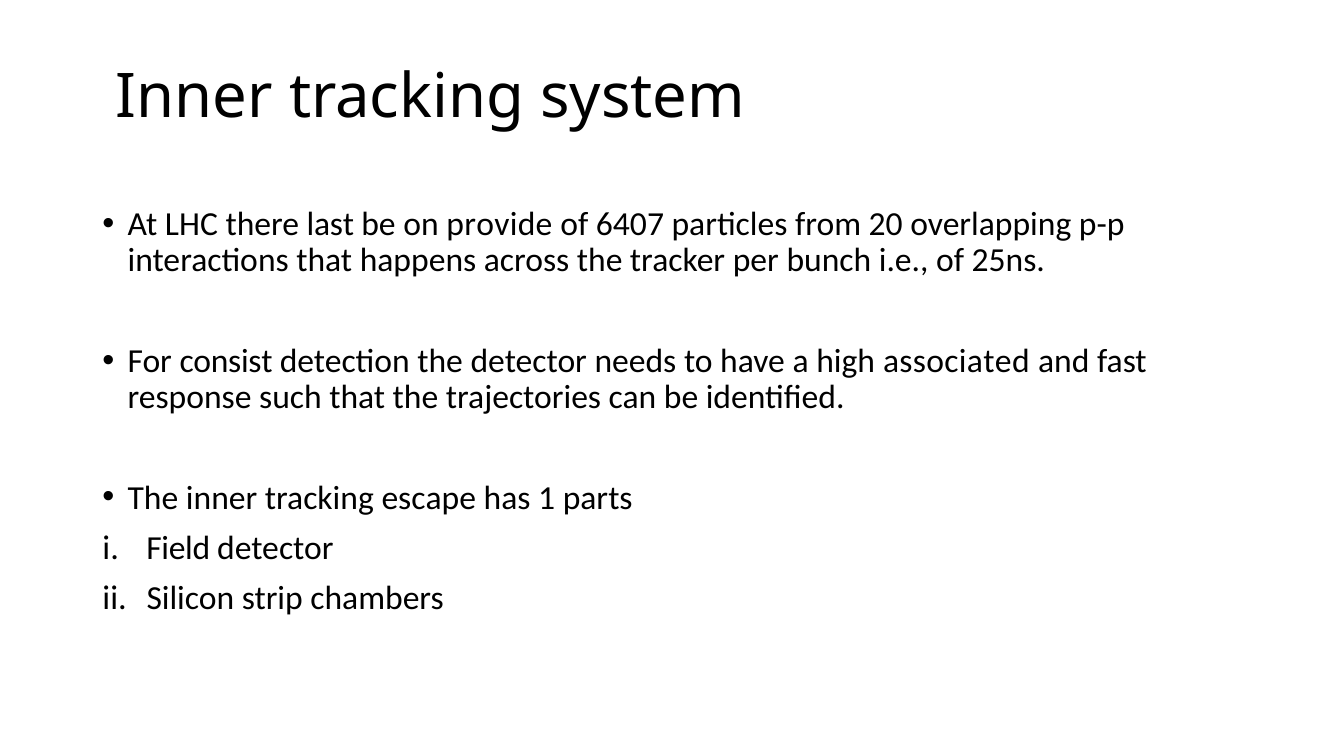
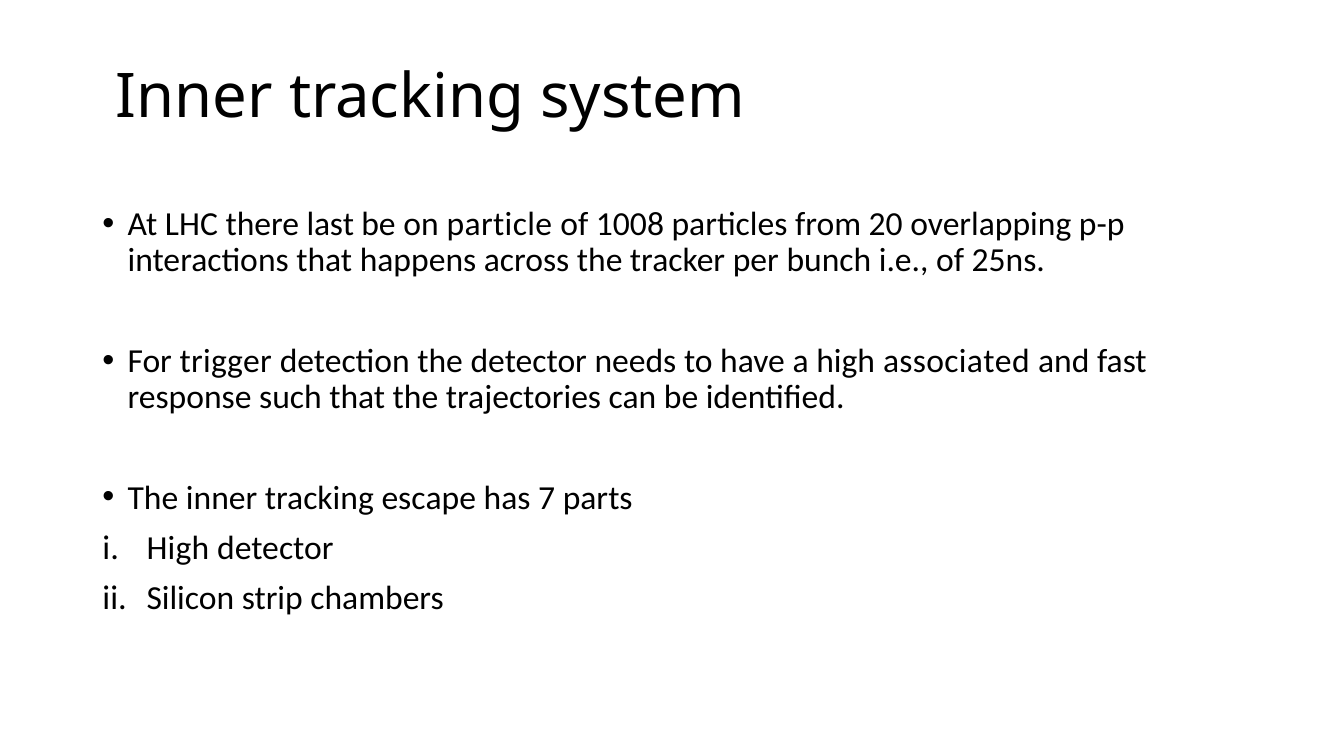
provide: provide -> particle (499, 224)
6407: 6407 -> 1008 (630, 224)
consist: consist -> trigger (226, 361)
1: 1 -> 7 (547, 498)
Field: Field -> High (178, 548)
